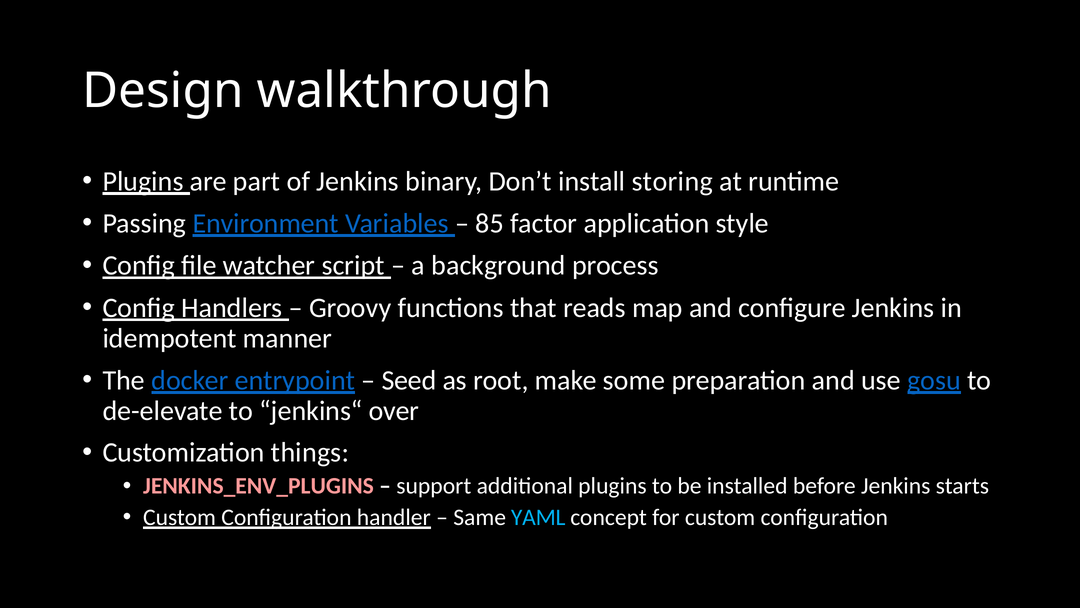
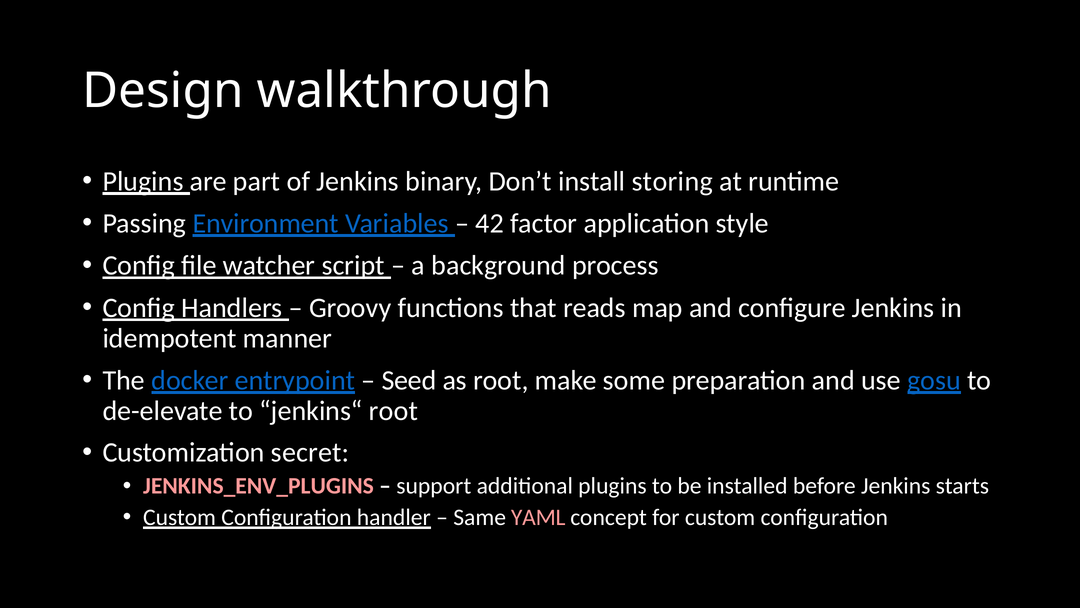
85: 85 -> 42 (490, 223)
jenkins“ over: over -> root (394, 411)
things: things -> secret (310, 452)
YAML colour: light blue -> pink (538, 517)
